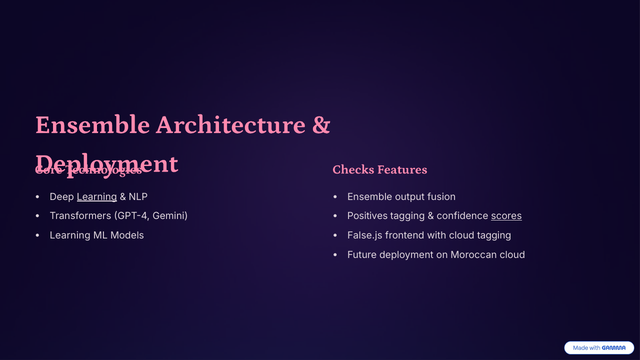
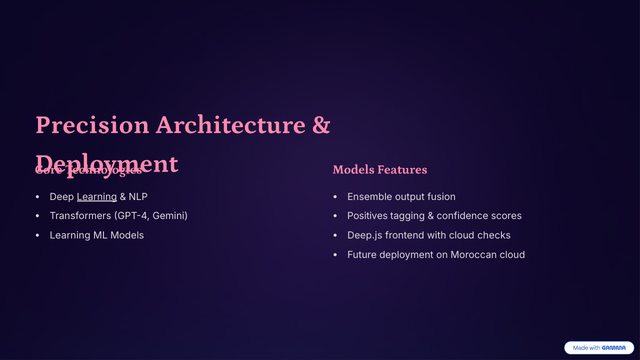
Ensemble: Ensemble -> Precision (92, 125)
Checks: Checks -> Models (353, 169)
scores underline: present -> none (506, 216)
False.js: False.js -> Deep.js (365, 235)
cloud tagging: tagging -> checks (494, 235)
